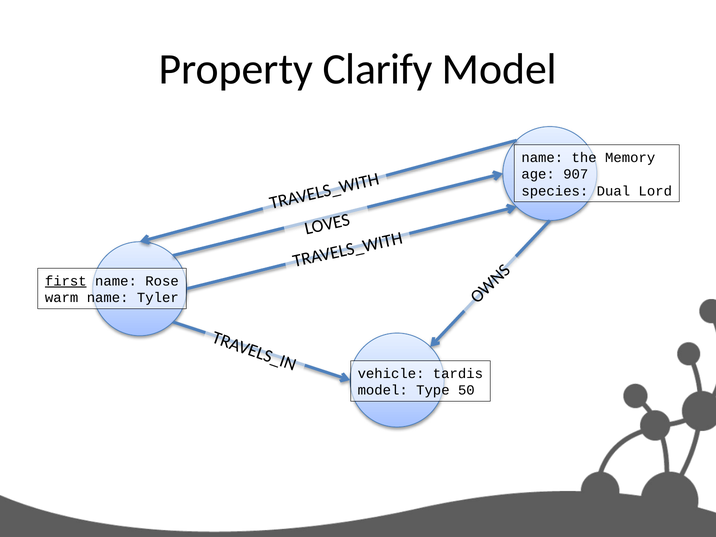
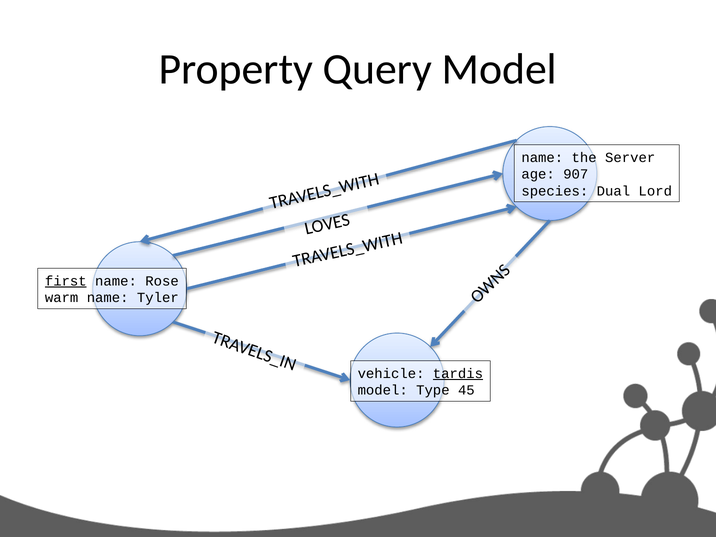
Clarify: Clarify -> Query (377, 69)
Memory: Memory -> Server (630, 157)
tardis underline: none -> present (458, 374)
50: 50 -> 45 (466, 390)
